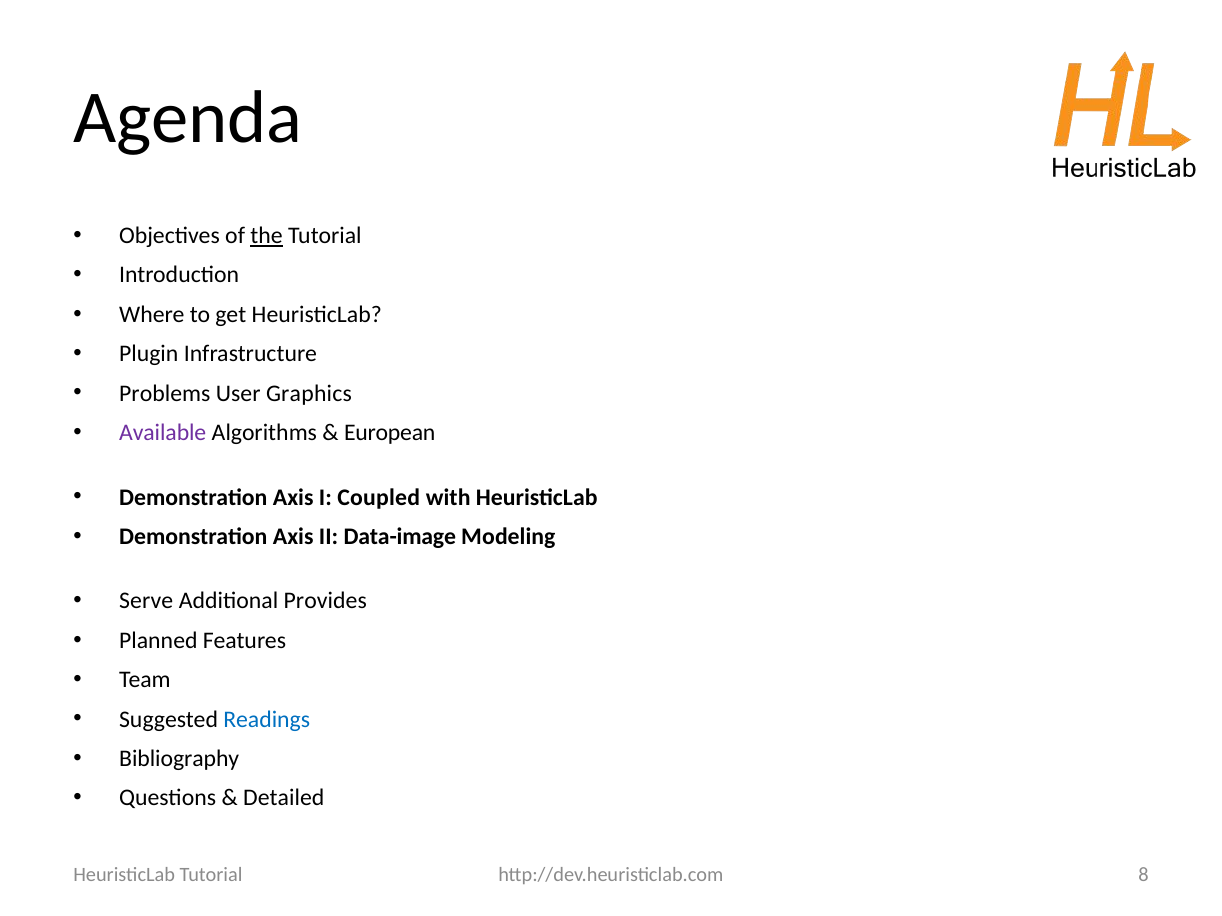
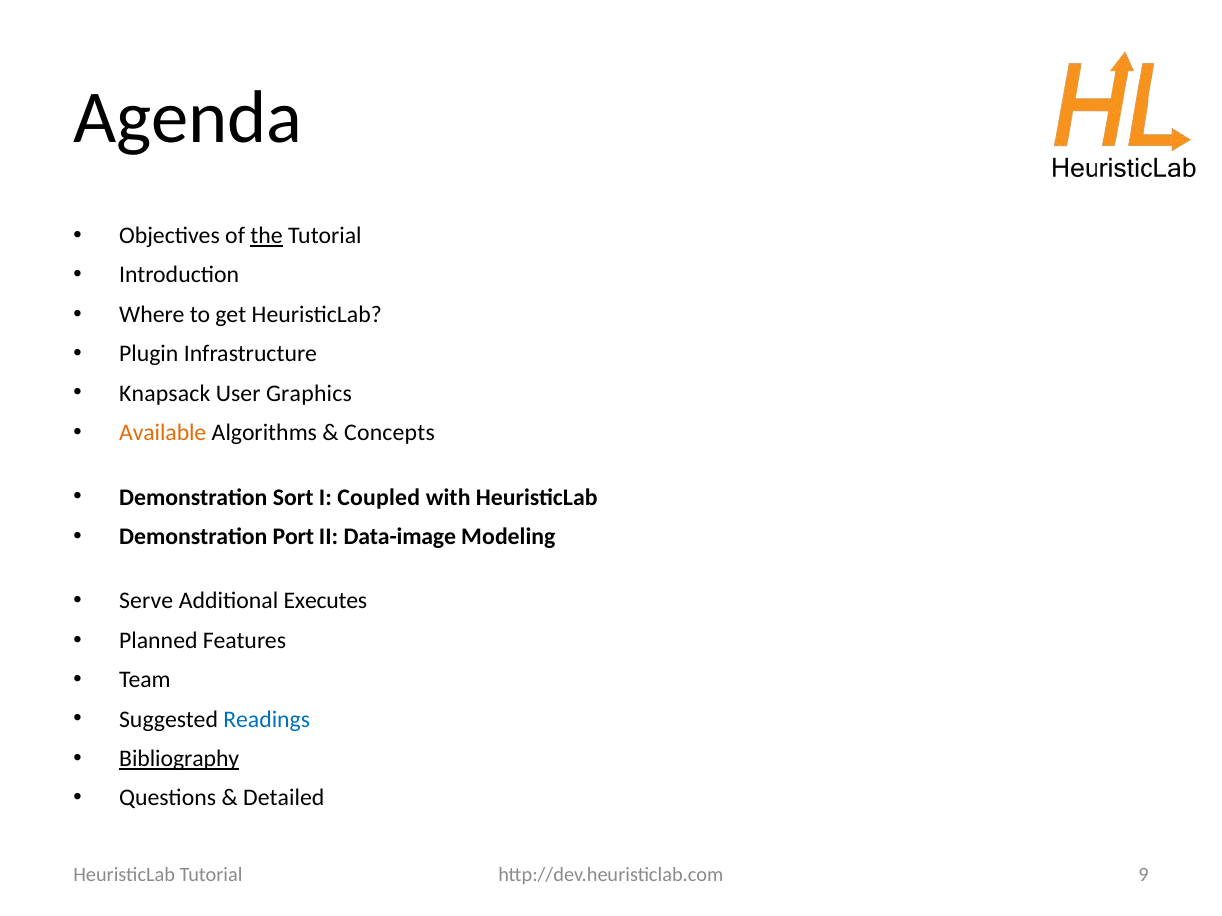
Problems: Problems -> Knapsack (165, 393)
Available colour: purple -> orange (163, 433)
European: European -> Concepts (389, 433)
Axis: Axis -> Sort (293, 497)
Axis: Axis -> Port (293, 537)
Provides: Provides -> Executes (325, 601)
Bibliography underline: none -> present (179, 759)
8: 8 -> 9 (1144, 875)
